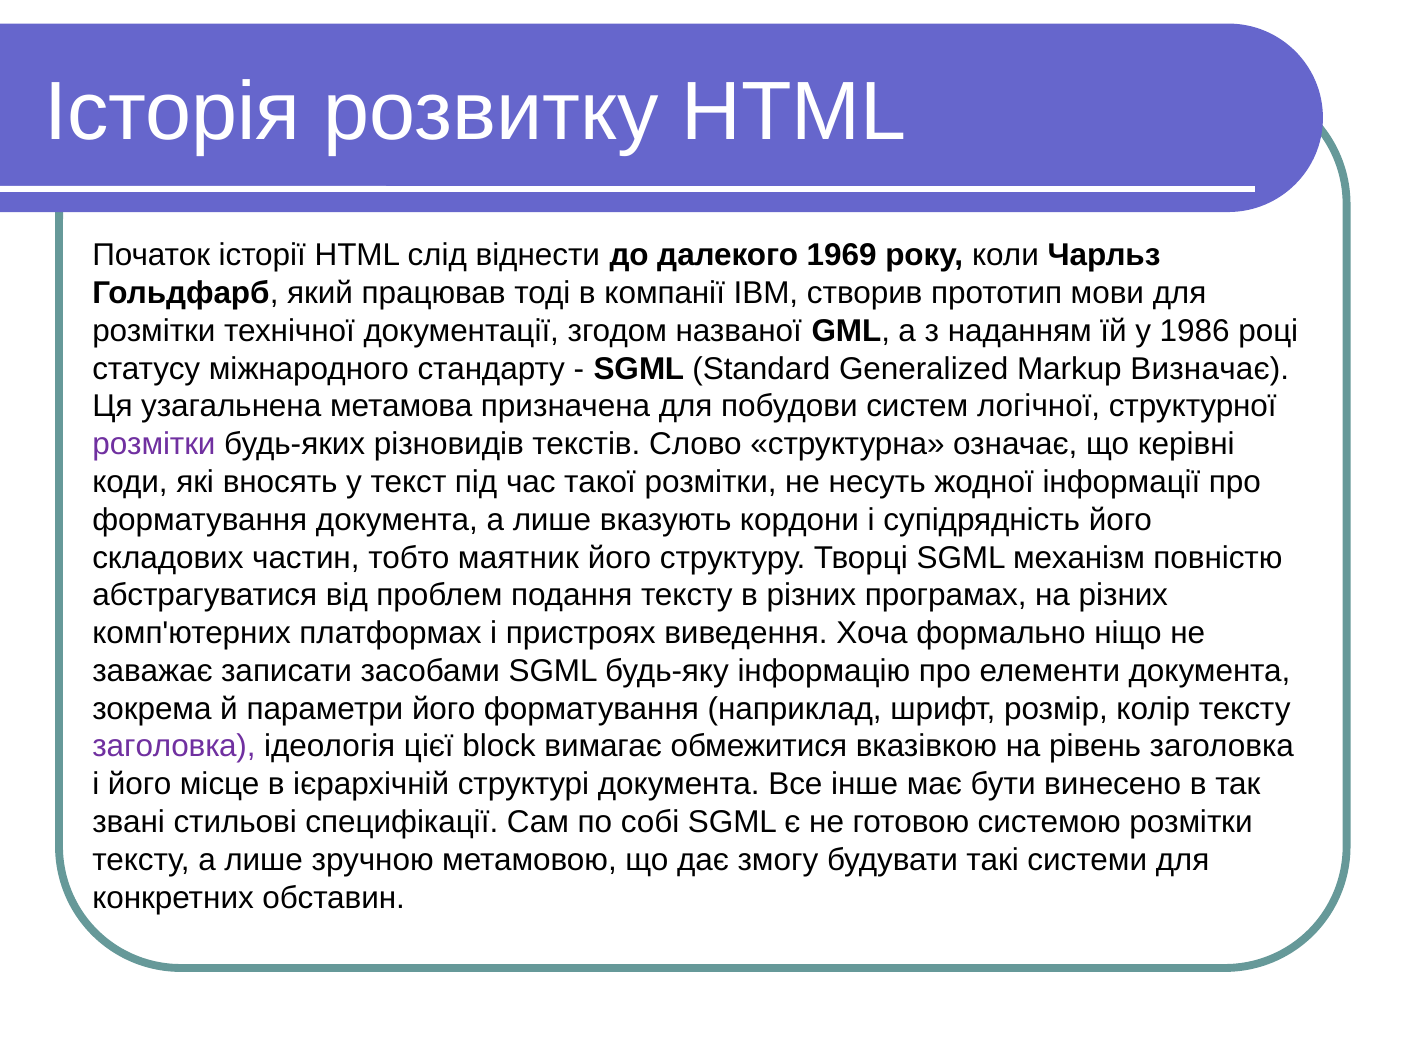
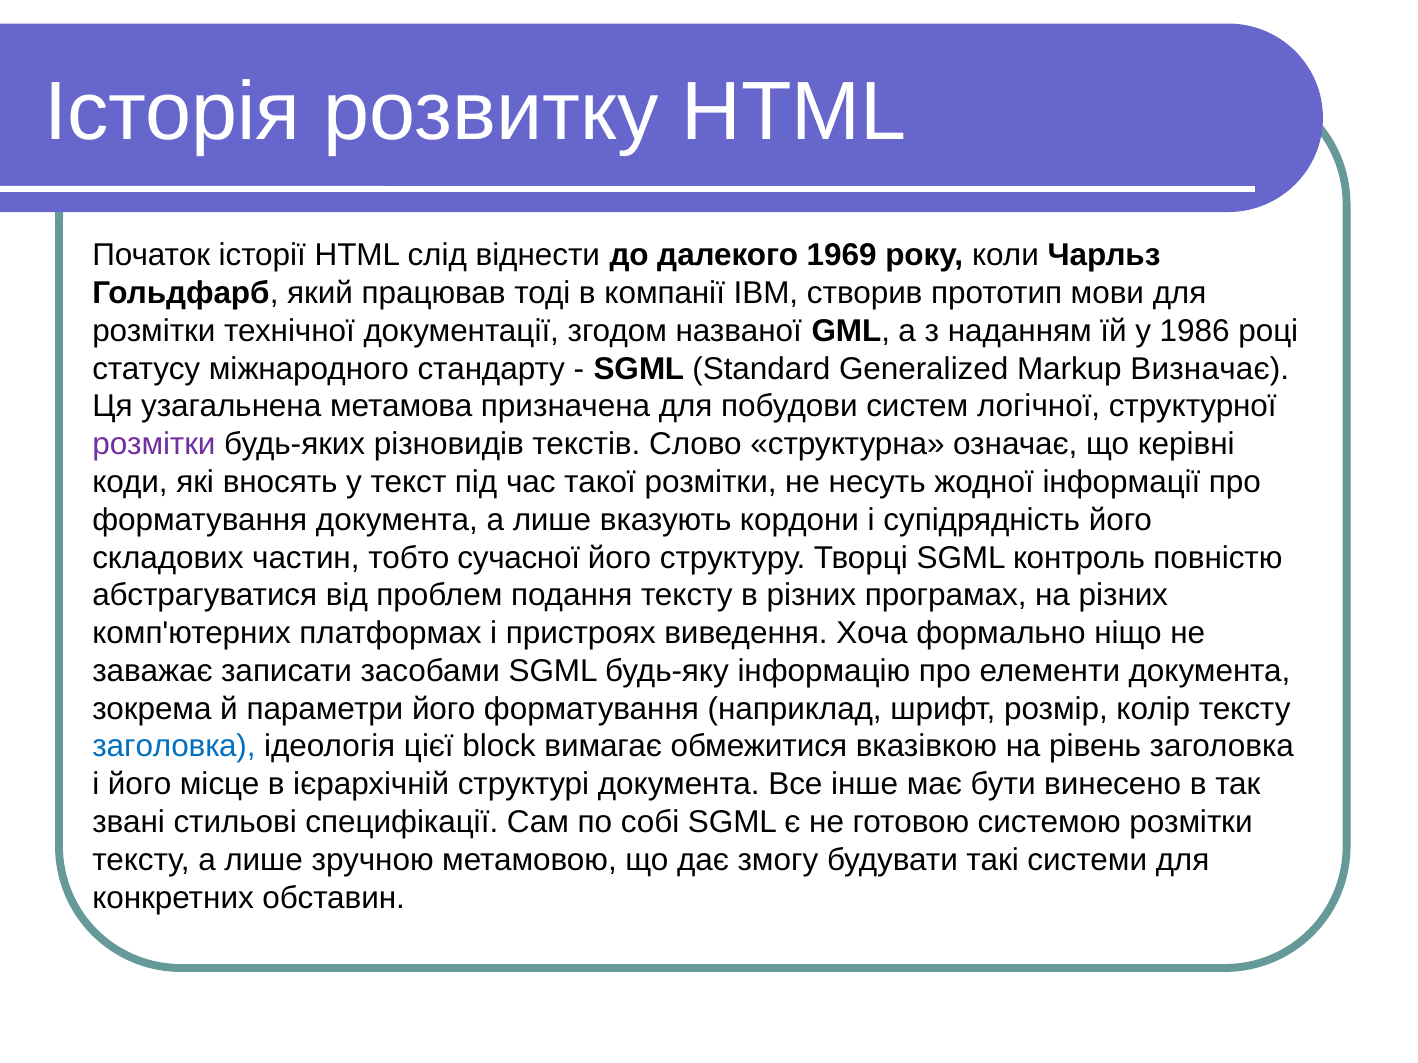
маятник: маятник -> сучасної (519, 558)
механізм: механізм -> контроль (1079, 558)
заголовка colour: purple -> blue (174, 747)
